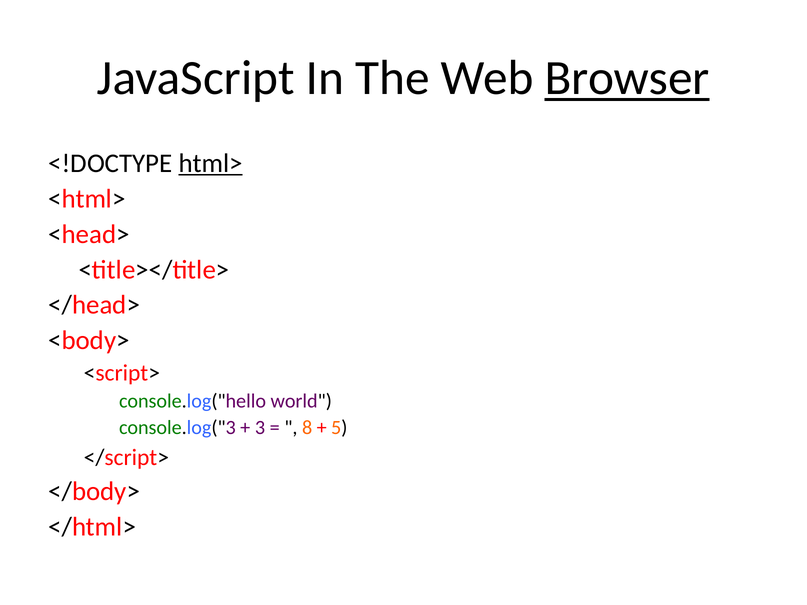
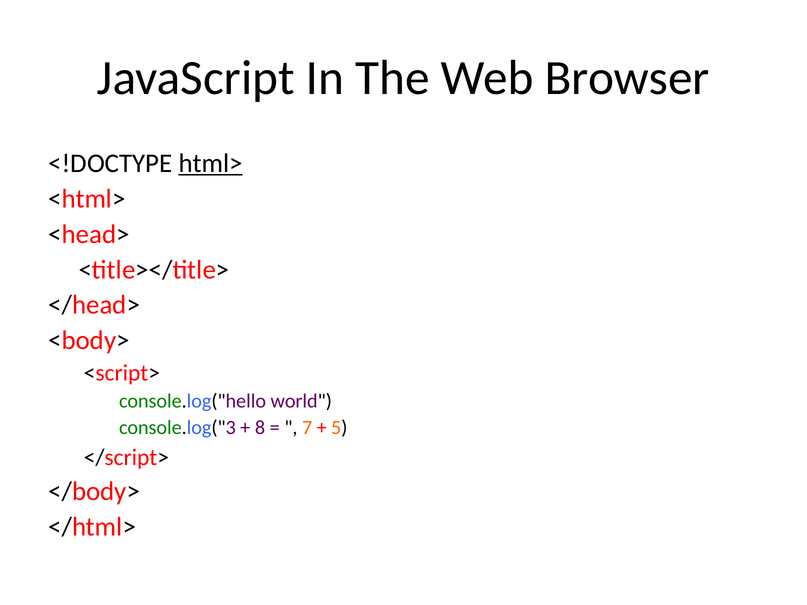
Browser underline: present -> none (627, 78)
3: 3 -> 8 (260, 428)
8: 8 -> 7 (307, 428)
